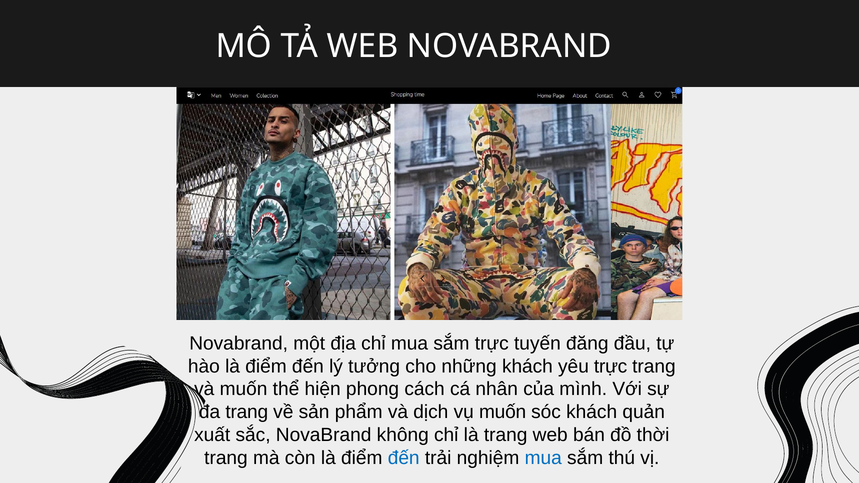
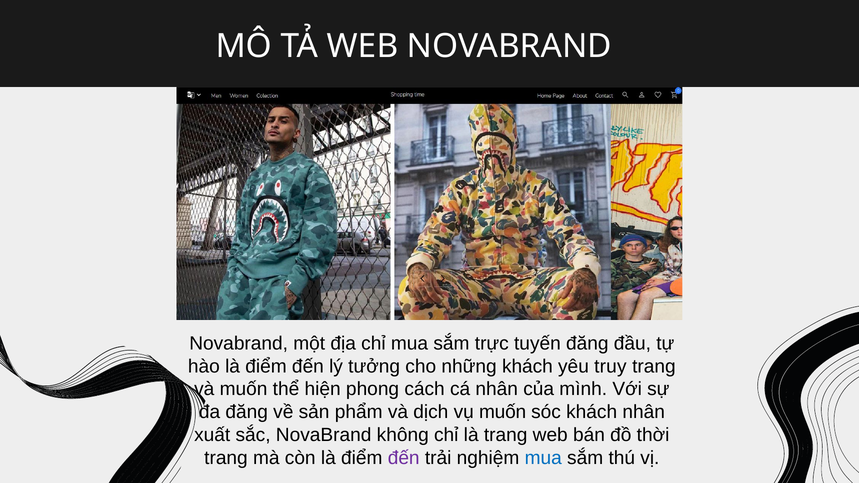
yêu trực: trực -> truy (610, 366)
trang: trang -> đăng (247, 412)
khách quản: quản -> nhân (644, 412)
đến colour: blue -> purple (404, 458)
